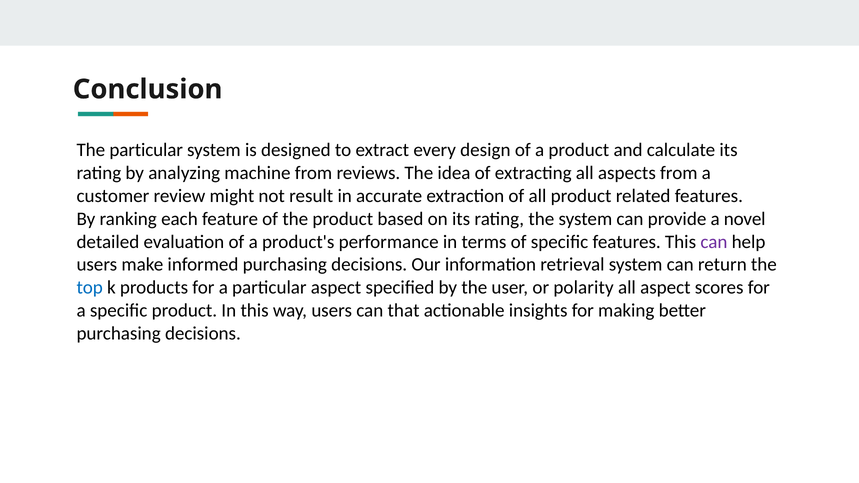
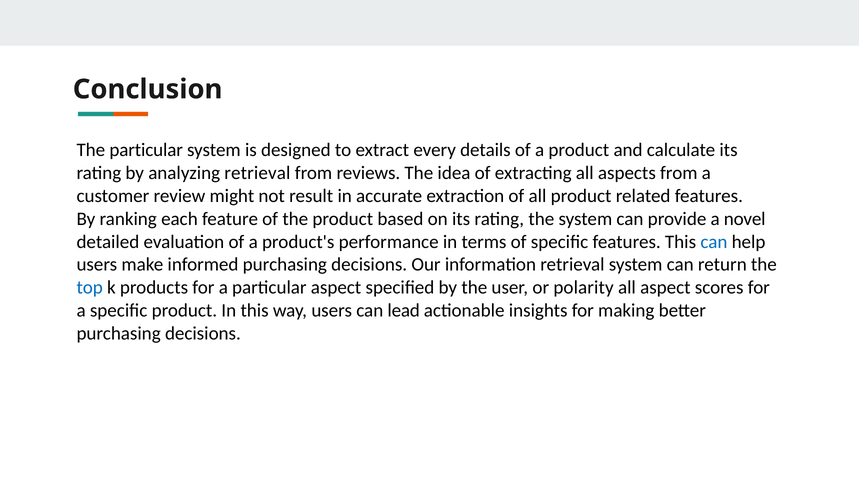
design: design -> details (485, 150)
analyzing machine: machine -> retrieval (257, 173)
can colour: purple -> blue (714, 242)
that: that -> lead (404, 311)
